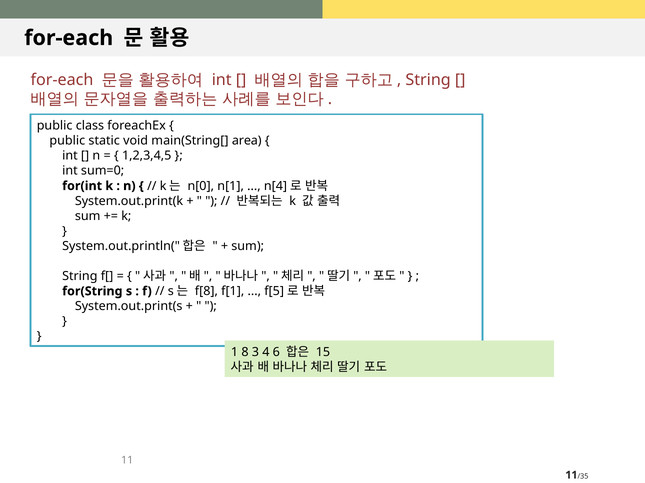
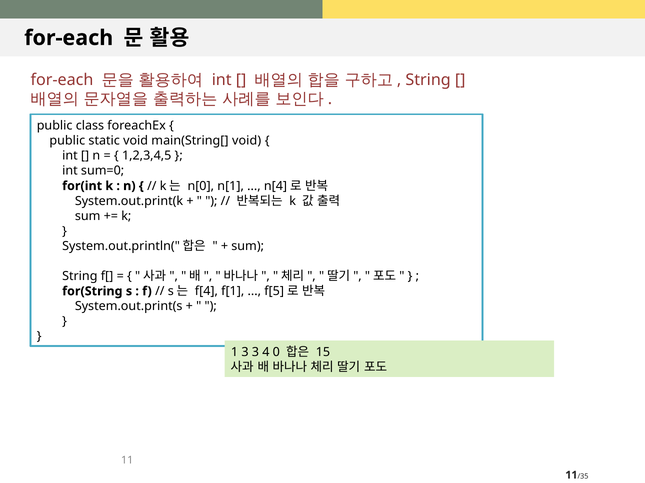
main(String[ area: area -> void (247, 141)
f[8: f[8 -> f[4 (206, 292)
1 8: 8 -> 3 (245, 353)
6: 6 -> 0 (276, 353)
